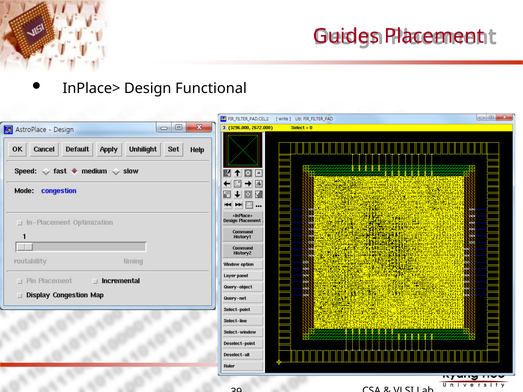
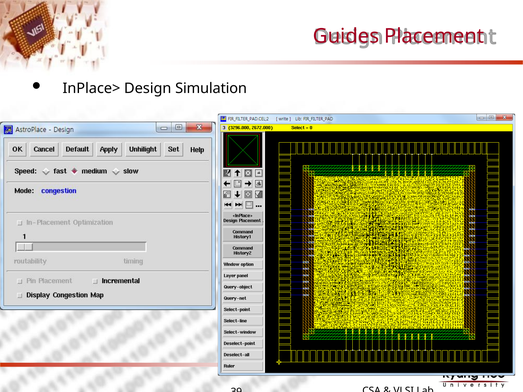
Functional: Functional -> Simulation (211, 88)
